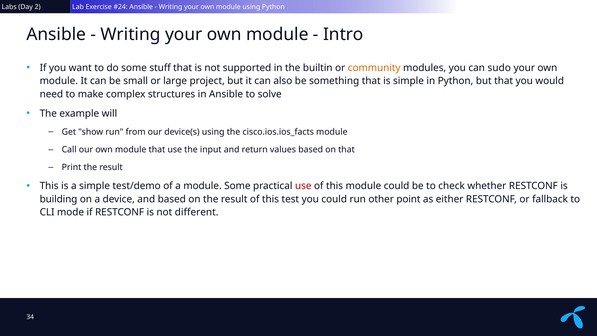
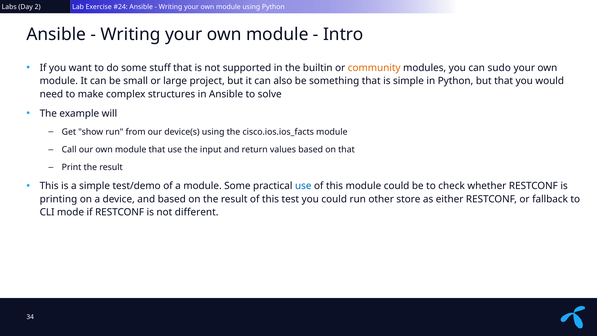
use colour: red -> blue (303, 186)
building: building -> printing (58, 199)
point: point -> store (408, 199)
